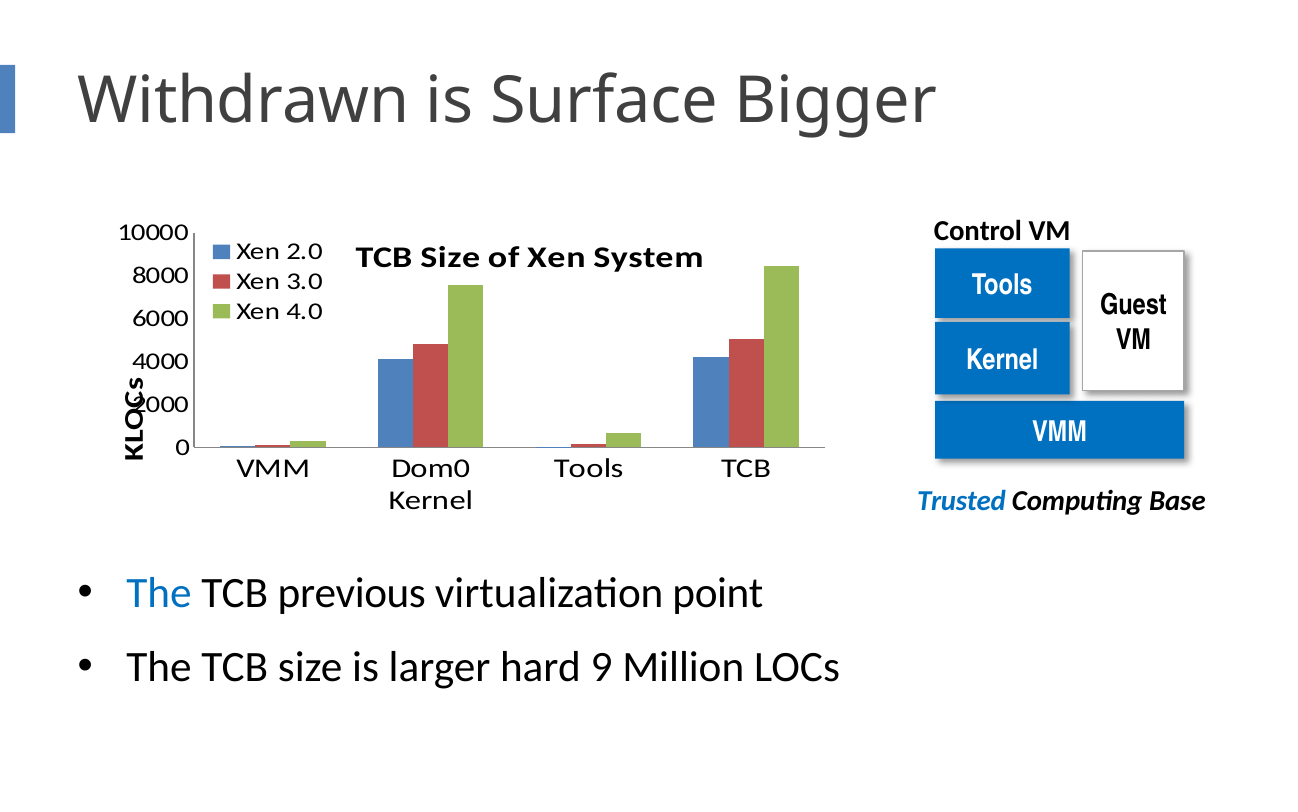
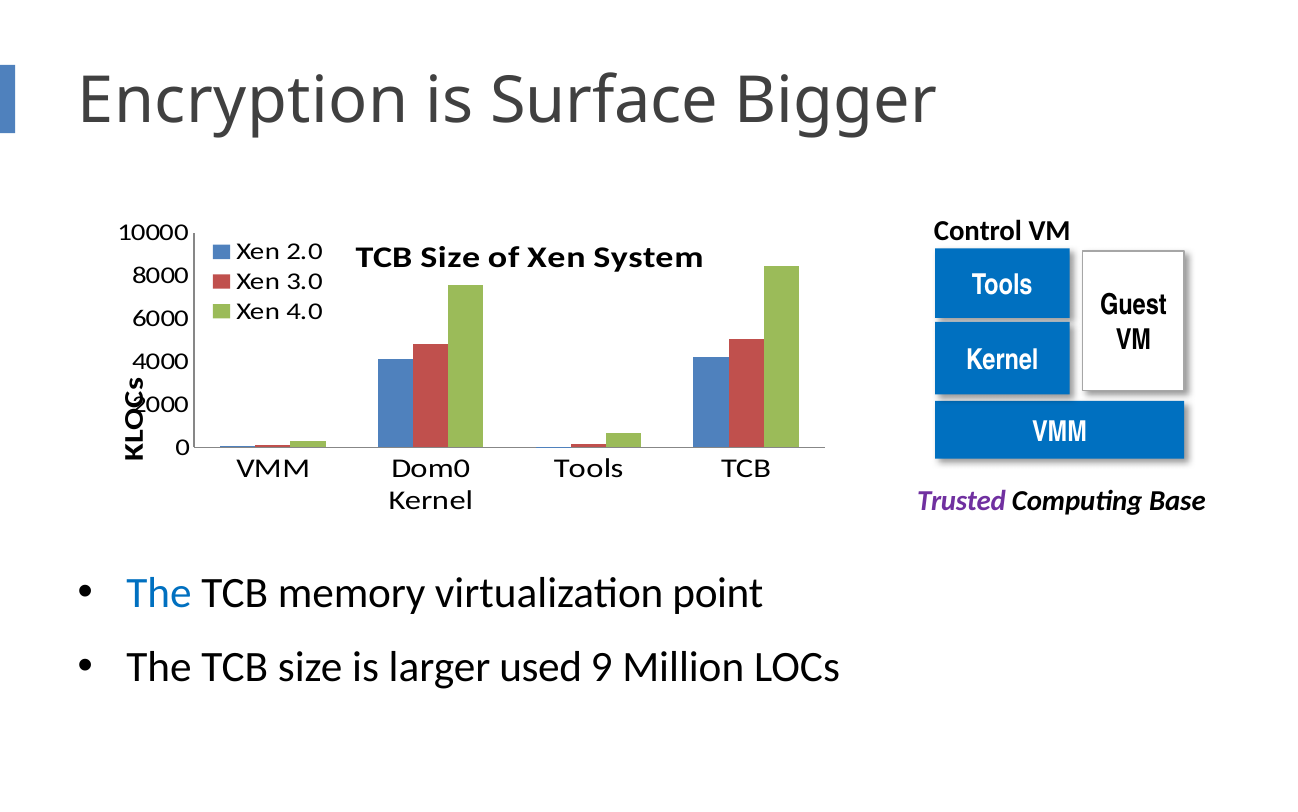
Withdrawn: Withdrawn -> Encryption (243, 101)
Trusted colour: blue -> purple (961, 501)
previous: previous -> memory (352, 593)
hard: hard -> used (541, 667)
